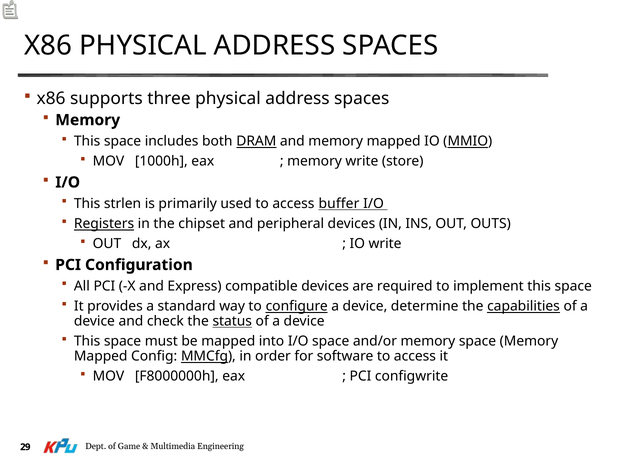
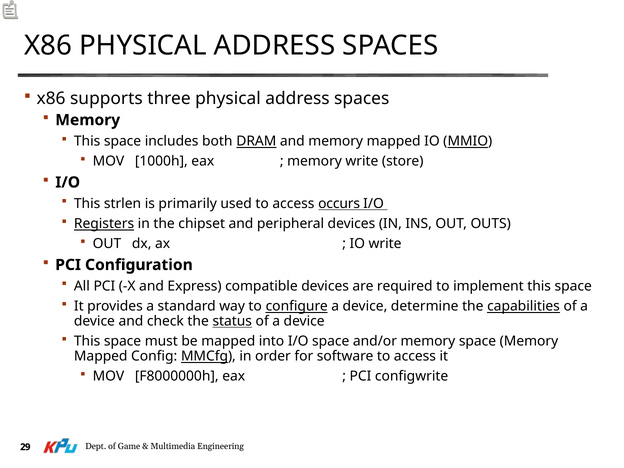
buffer: buffer -> occurs (339, 203)
